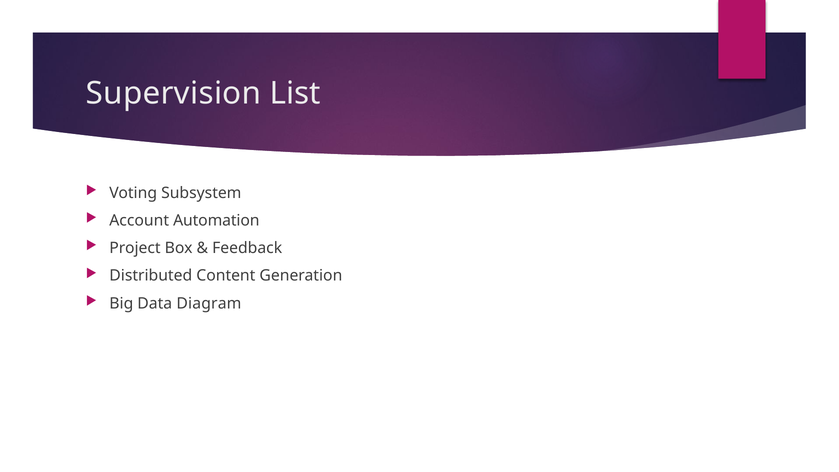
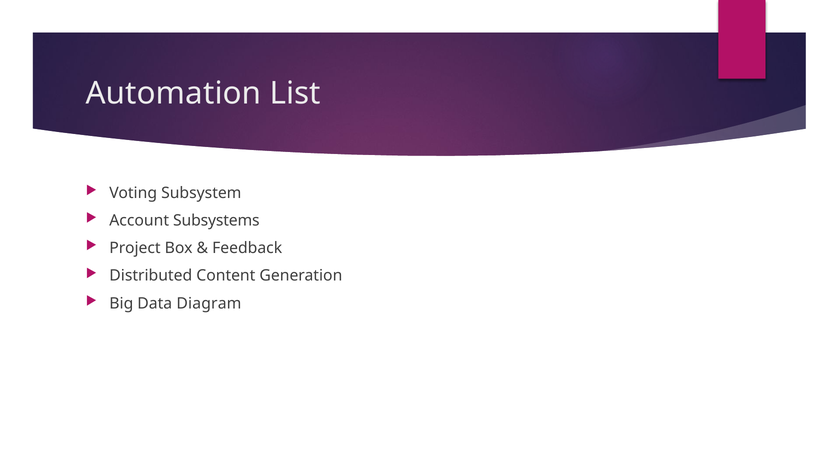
Supervision: Supervision -> Automation (174, 94)
Automation: Automation -> Subsystems (216, 220)
